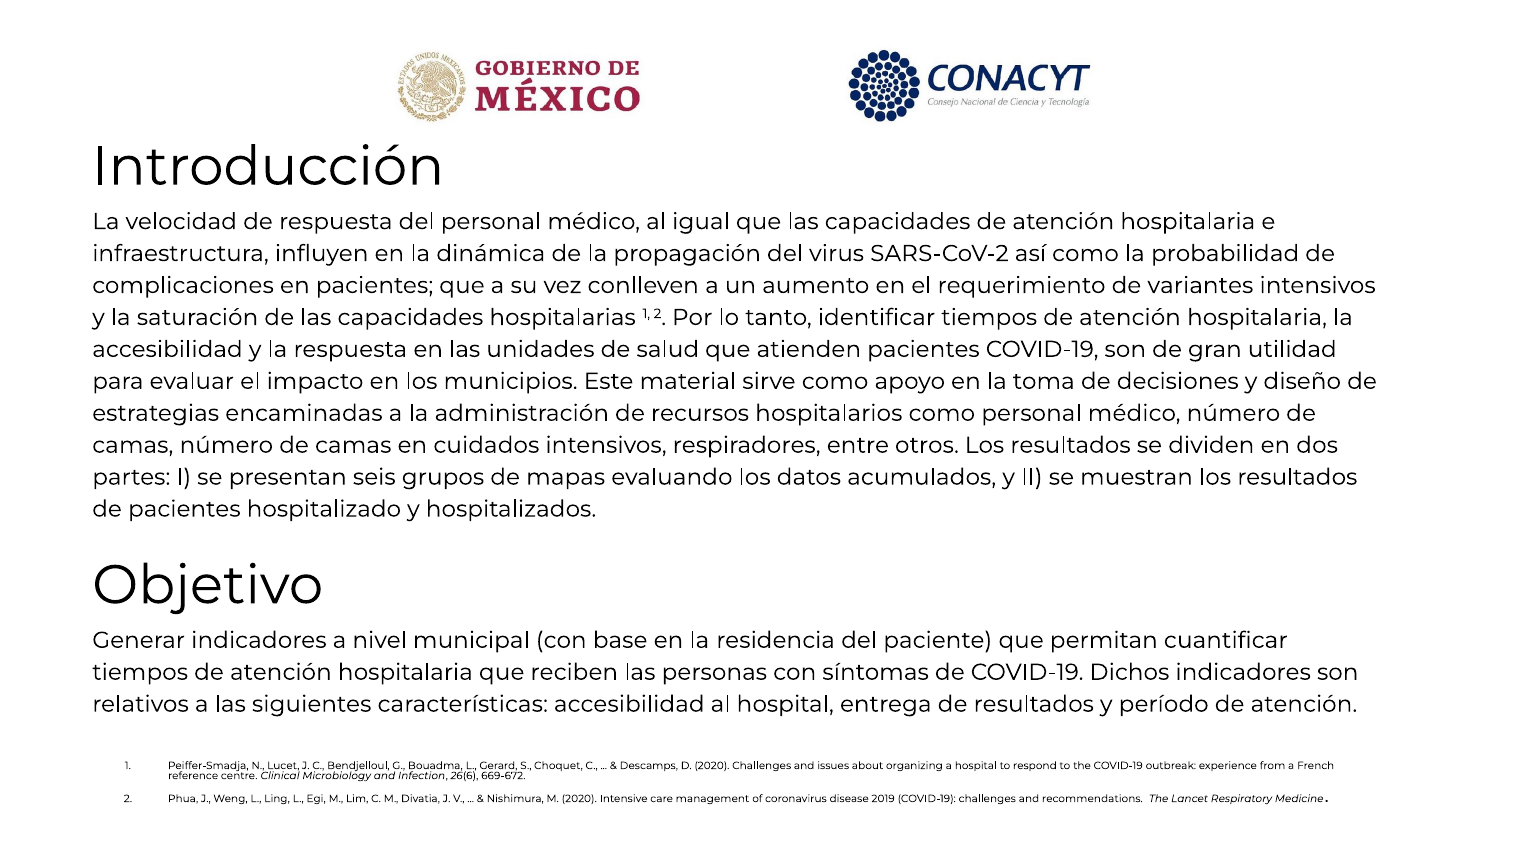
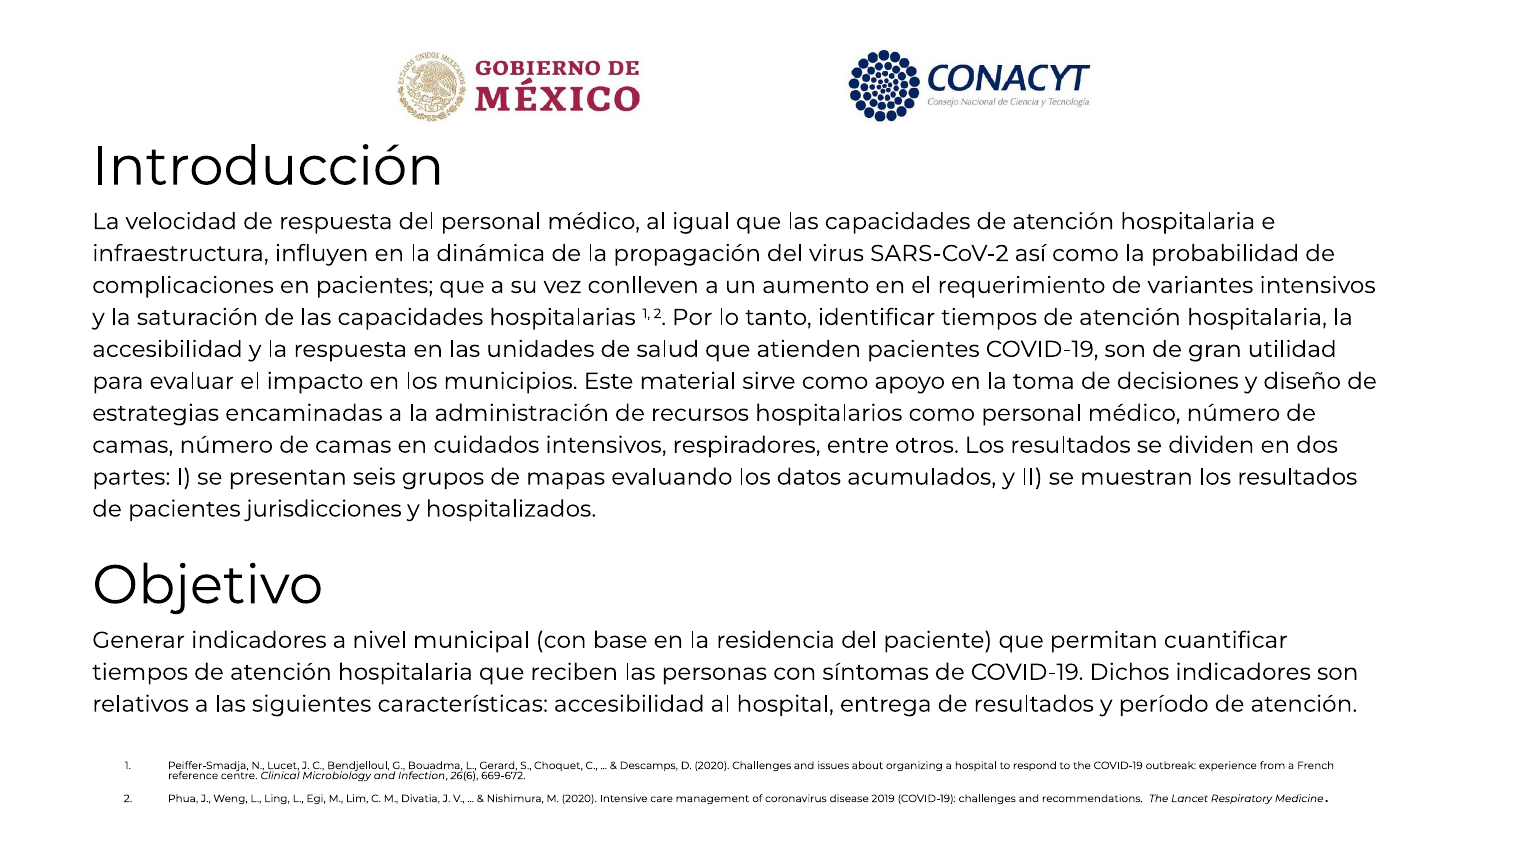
hospitalizado: hospitalizado -> jurisdicciones (324, 509)
